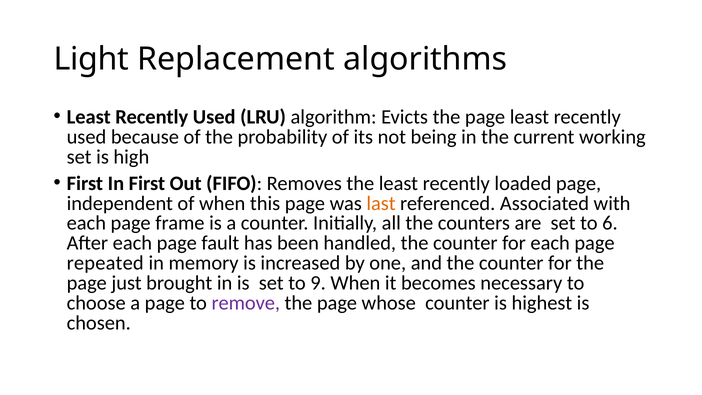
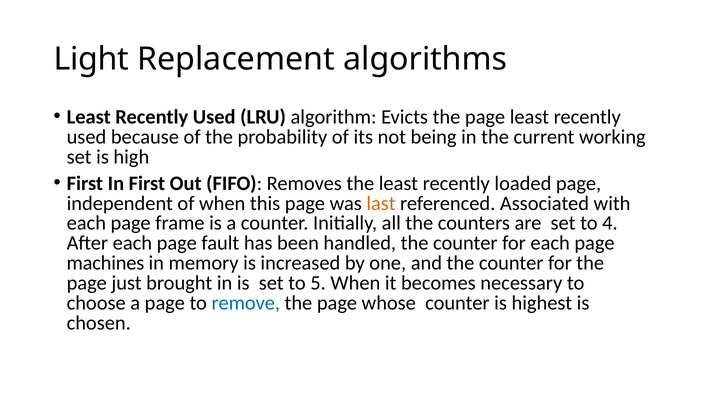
6: 6 -> 4 (610, 223)
repeated: repeated -> machines (105, 263)
9: 9 -> 5 (318, 283)
remove colour: purple -> blue (246, 303)
